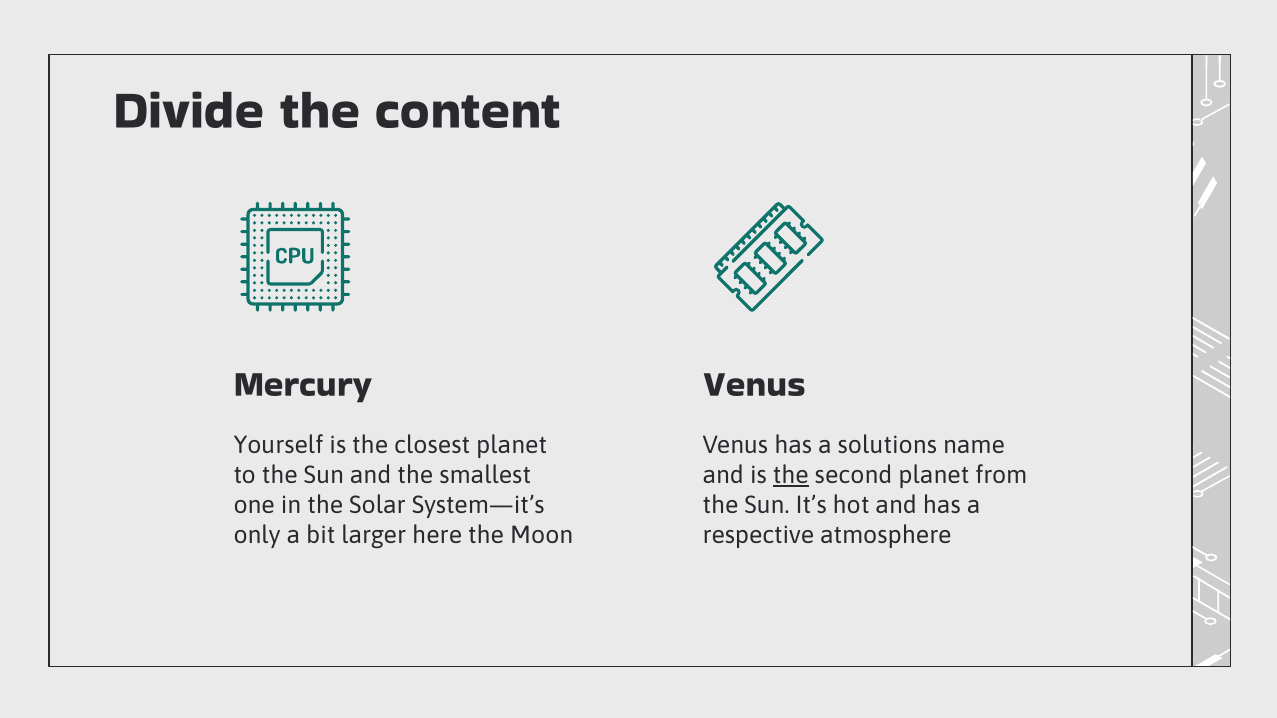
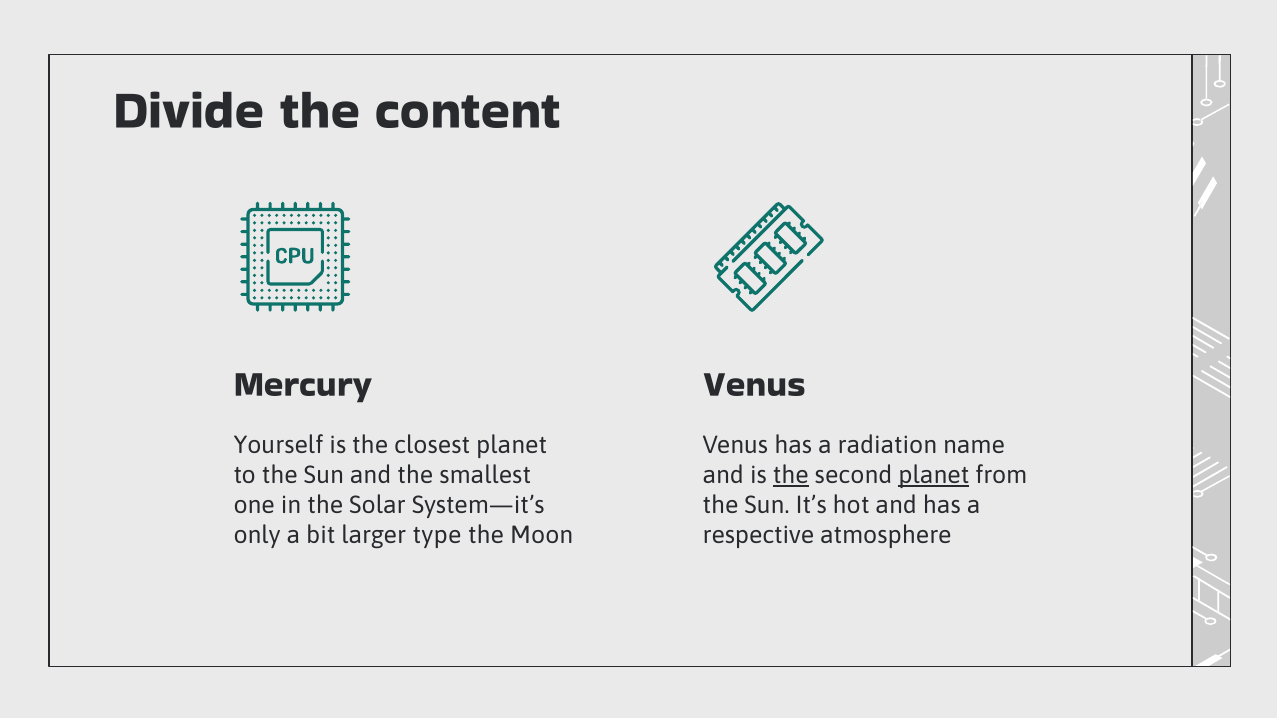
solutions: solutions -> radiation (887, 446)
planet underline: none -> present (934, 476)
here: here -> type (437, 535)
